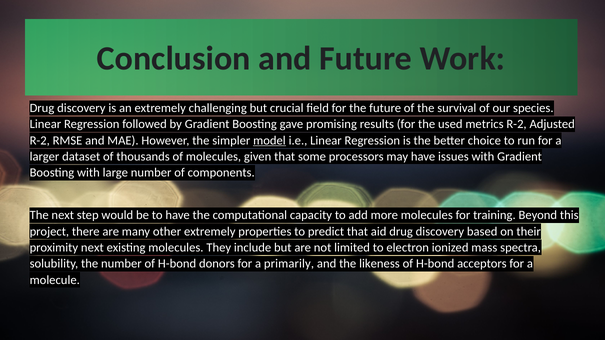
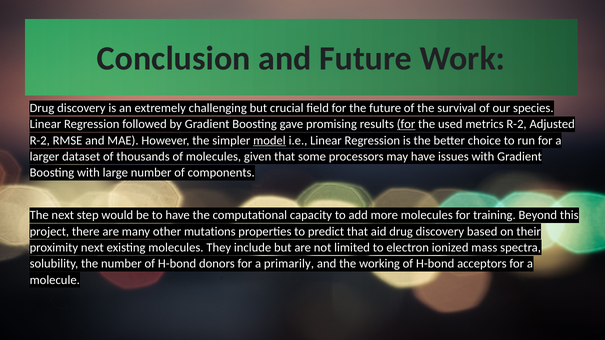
for underline: none -> present (406, 124)
other extremely: extremely -> mutations (210, 232)
likeness: likeness -> working (380, 264)
